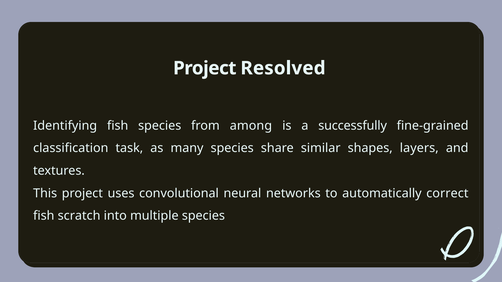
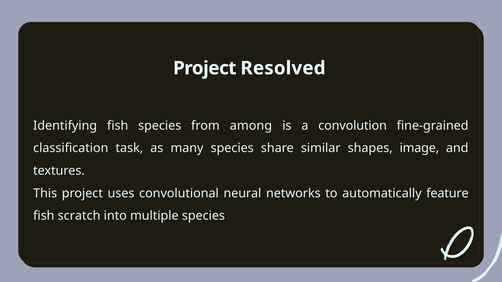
successfully: successfully -> convolution (353, 126)
layers: layers -> image (419, 148)
correct: correct -> feature (447, 194)
